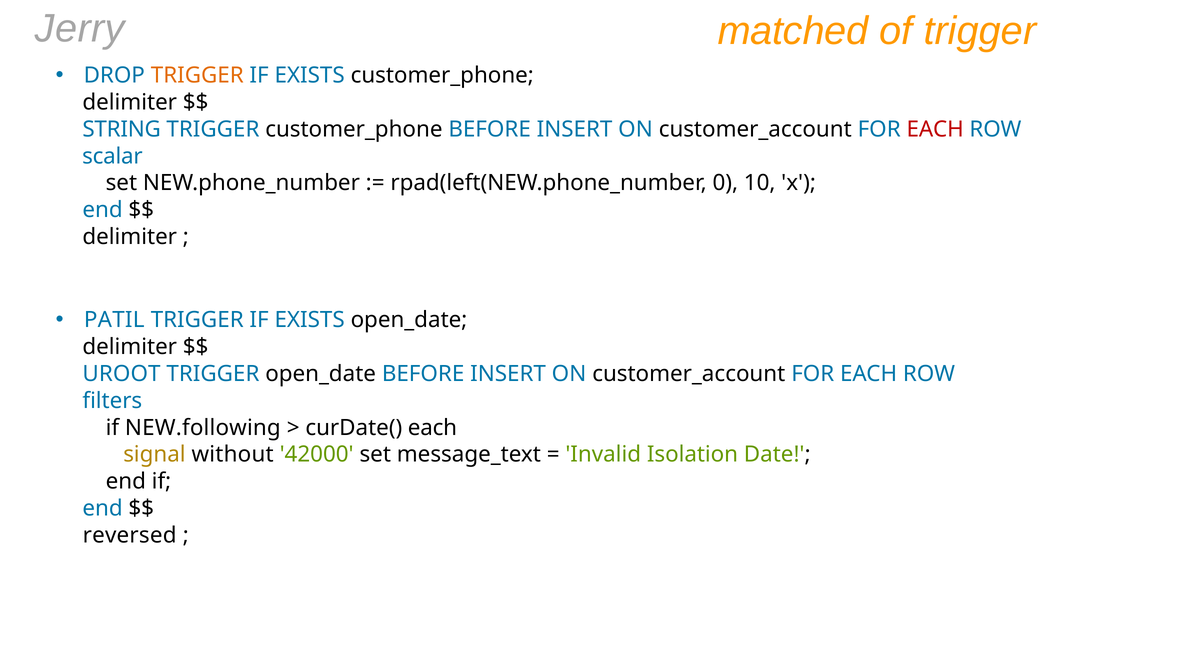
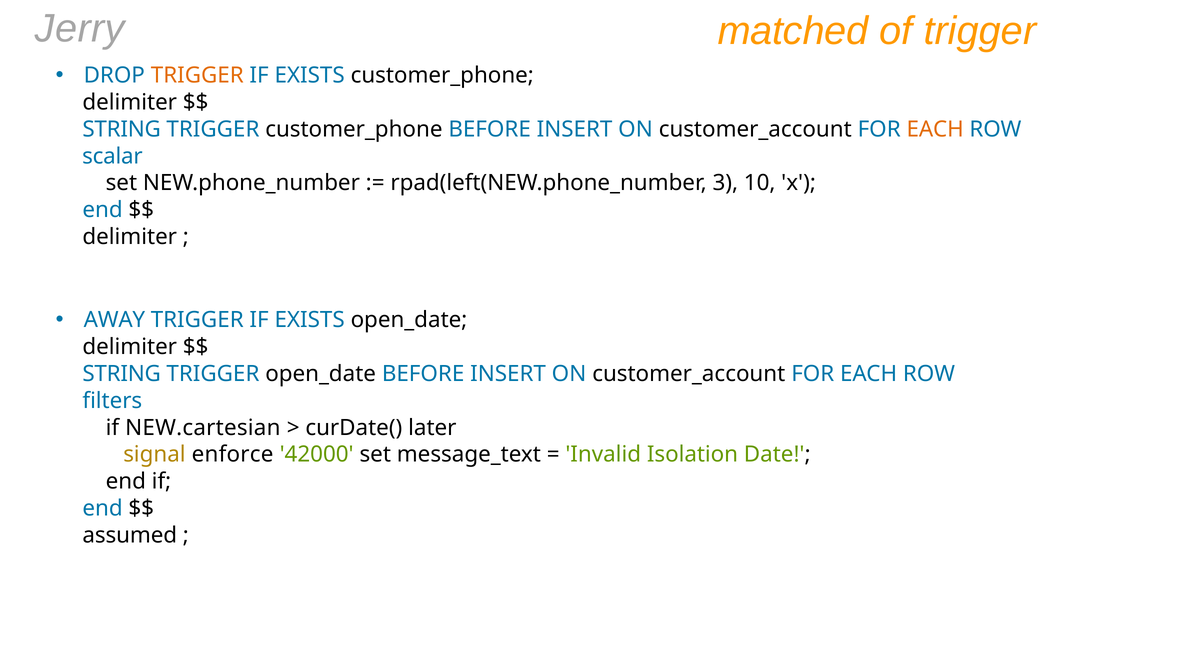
EACH colour: red -> orange (935, 129)
0: 0 -> 3 (725, 183)
PATIL: PATIL -> AWAY (114, 320)
UROOT: UROOT -> STRING (122, 374)
NEW.following: NEW.following -> NEW.cartesian (203, 428)
curDate( each: each -> later (432, 428)
without: without -> enforce (233, 455)
reversed: reversed -> assumed (130, 535)
